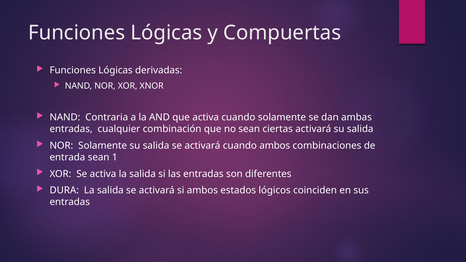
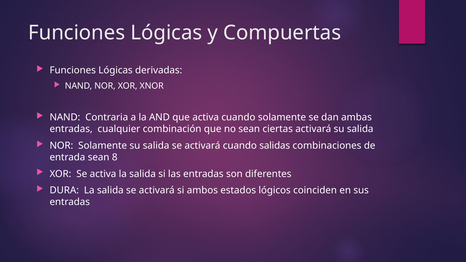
cuando ambos: ambos -> salidas (275, 146)
1: 1 -> 8 (115, 157)
